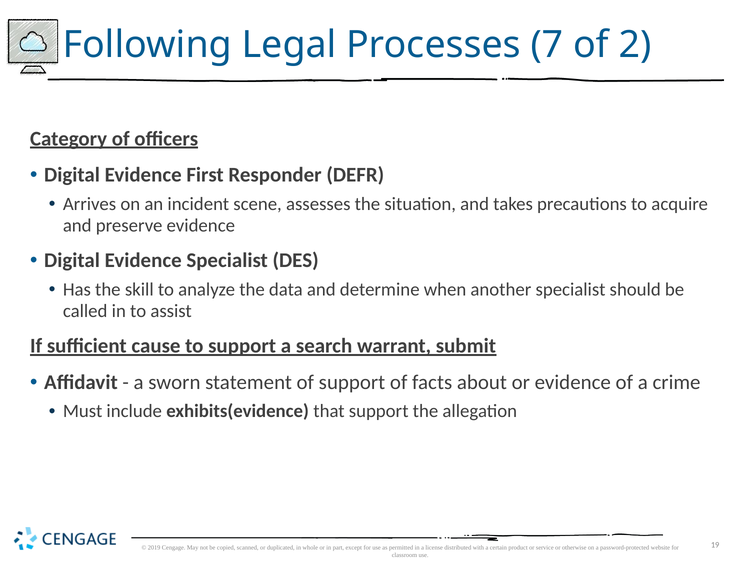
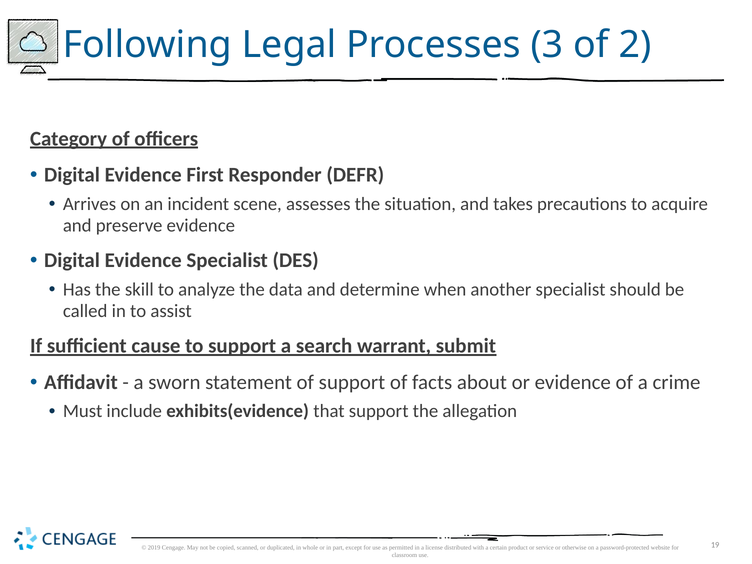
7: 7 -> 3 (547, 45)
